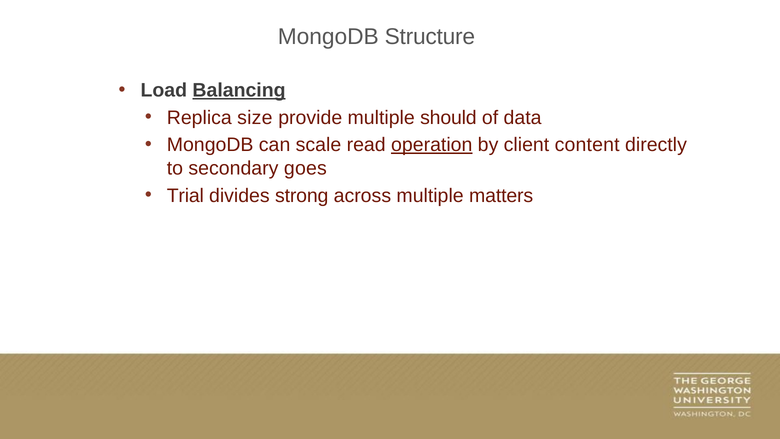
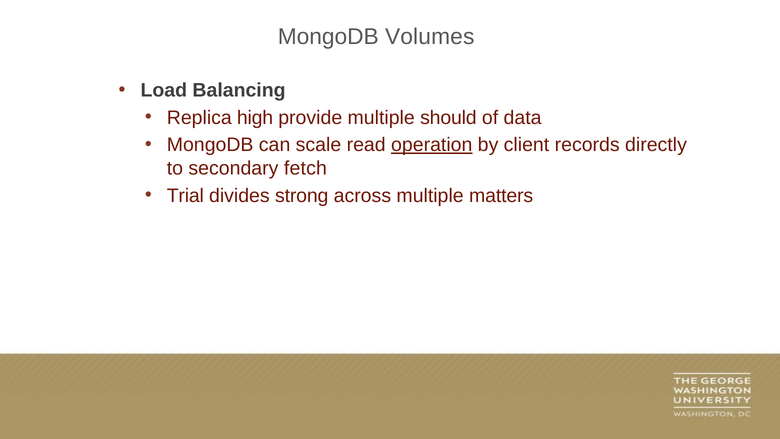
Structure: Structure -> Volumes (430, 37)
Balancing underline: present -> none (239, 90)
size: size -> high (255, 118)
content: content -> records (587, 145)
goes: goes -> fetch (305, 168)
